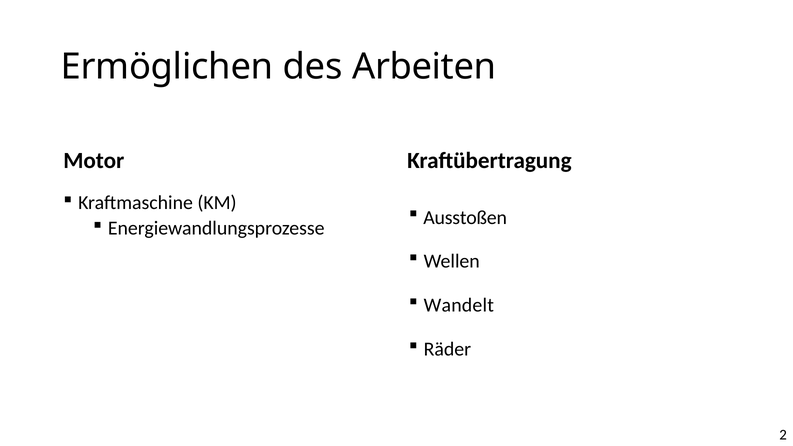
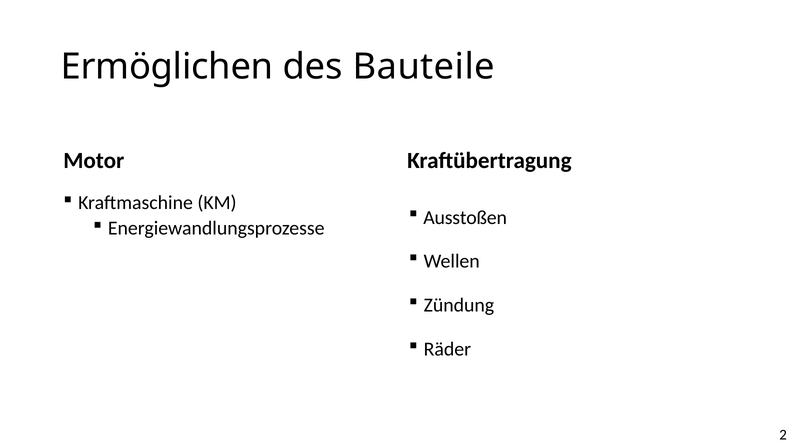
Arbeiten: Arbeiten -> Bauteile (424, 67)
Wandelt: Wandelt -> Zündung (459, 305)
